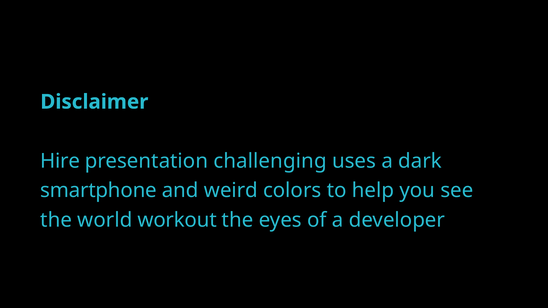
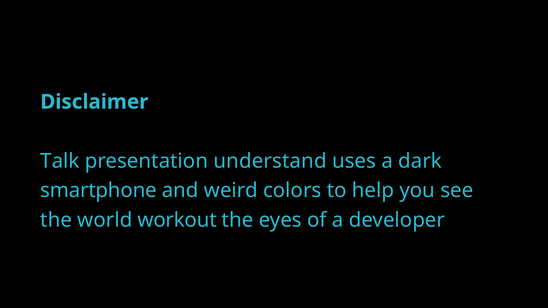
Hire: Hire -> Talk (60, 161)
challenging: challenging -> understand (270, 161)
